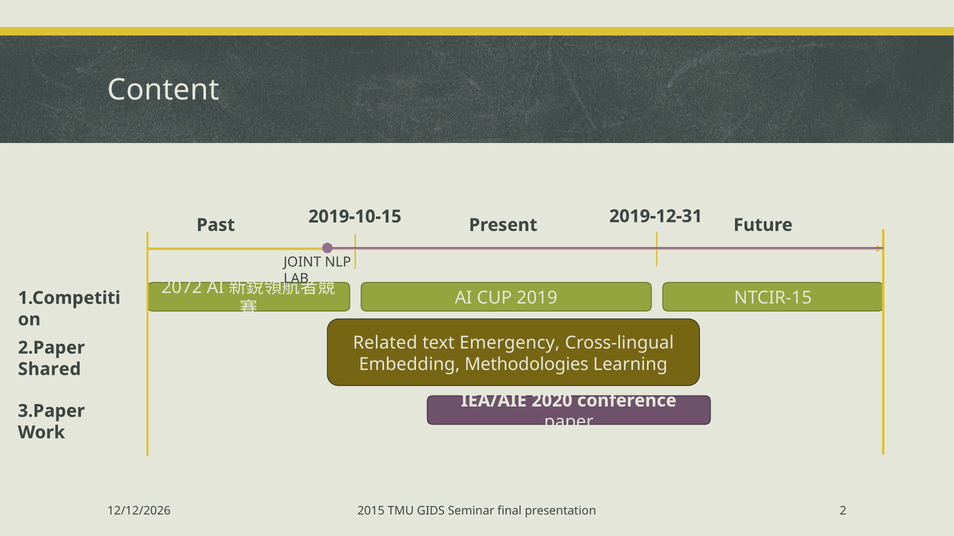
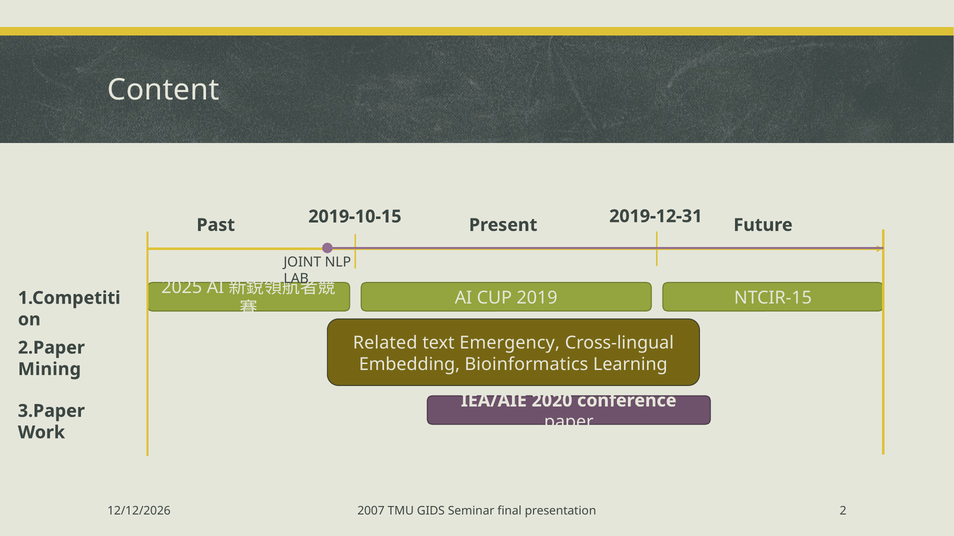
2072: 2072 -> 2025 (182, 288)
Methodologies: Methodologies -> Bioinformatics (526, 365)
Shared: Shared -> Mining (49, 370)
2015: 2015 -> 2007 (371, 512)
